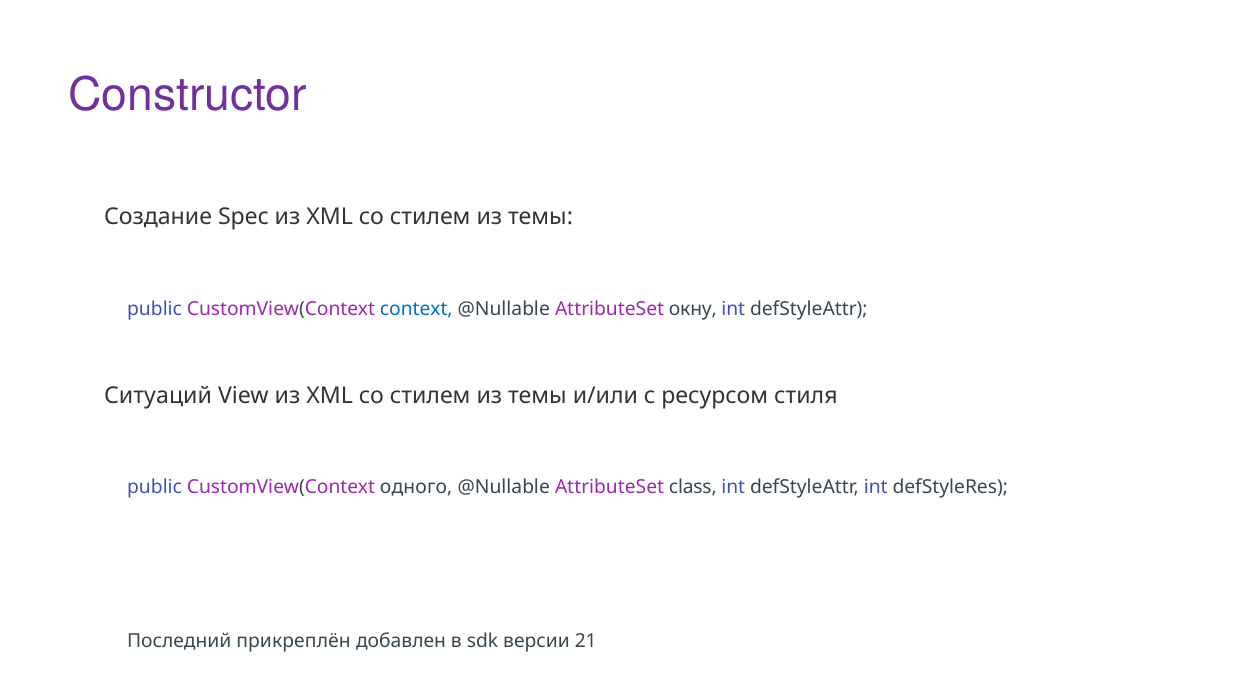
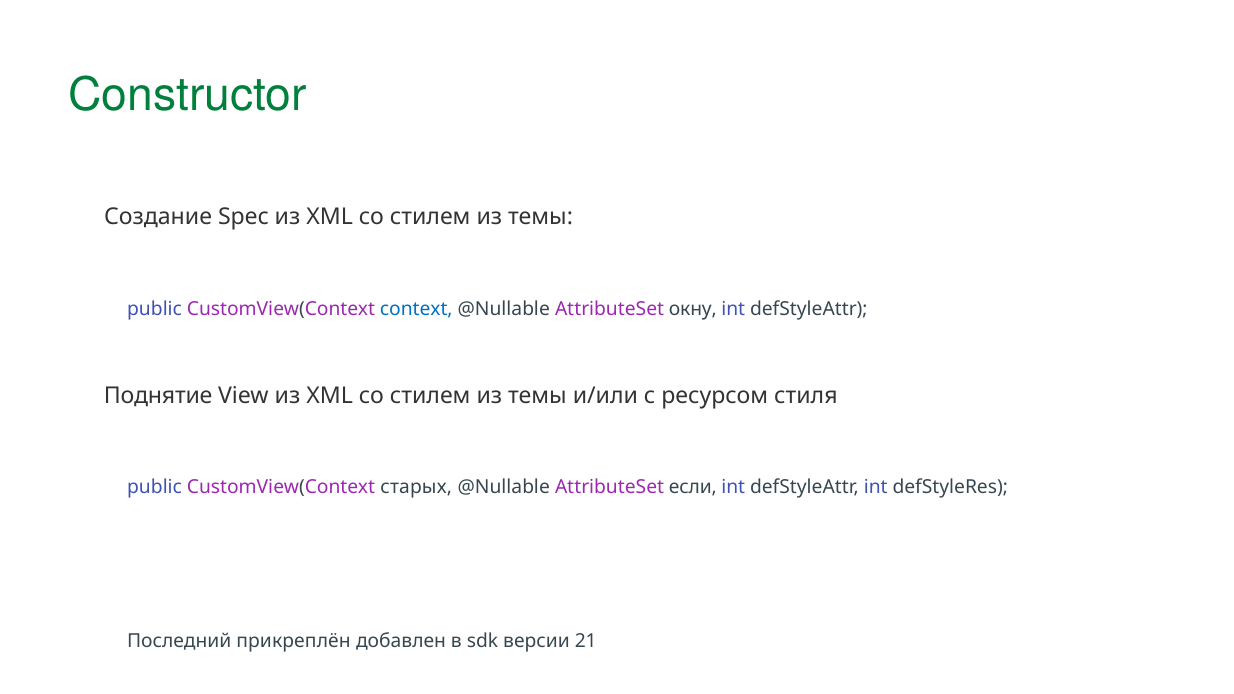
Constructor colour: purple -> green (188, 95)
Ситуаций: Ситуаций -> Поднятие (158, 396)
одного: одного -> старых (416, 487)
class: class -> если (693, 487)
